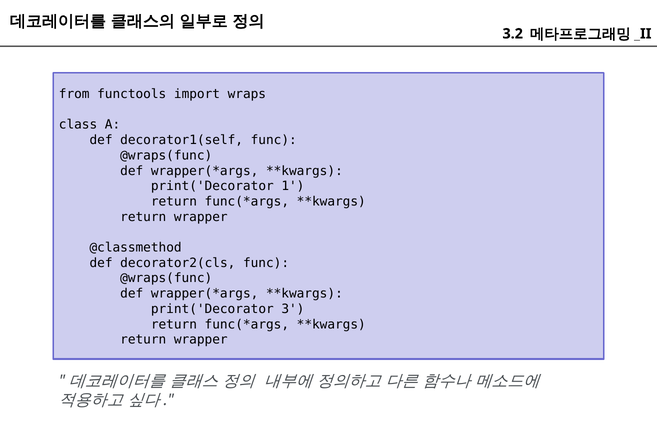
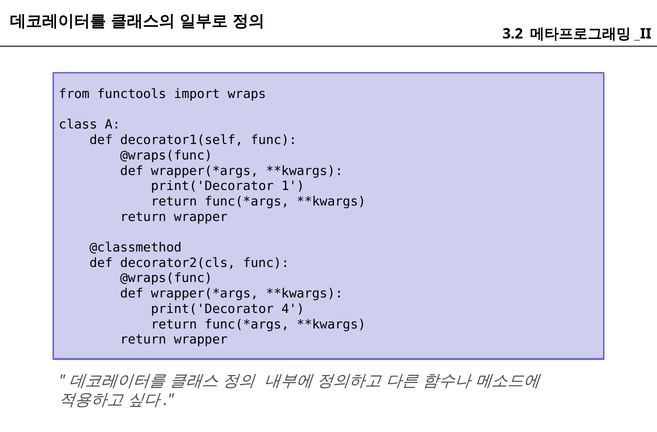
3: 3 -> 4 (293, 309)
